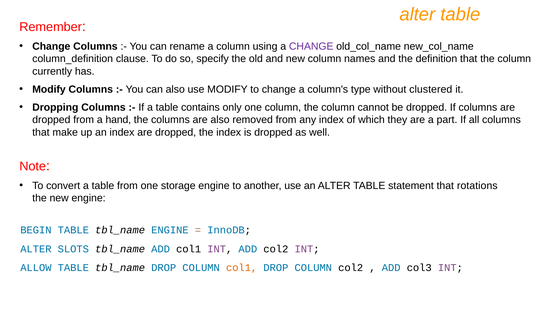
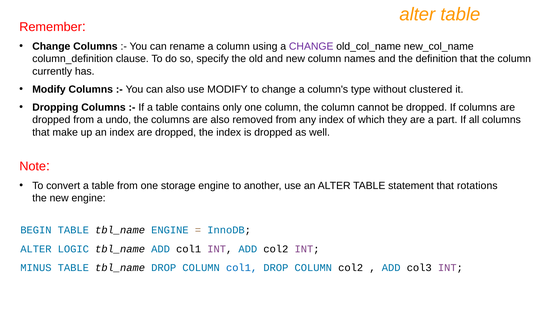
hand: hand -> undo (118, 120)
SLOTS: SLOTS -> LOGIC (73, 249)
ALLOW: ALLOW -> MINUS (36, 267)
col1 colour: orange -> blue (242, 267)
